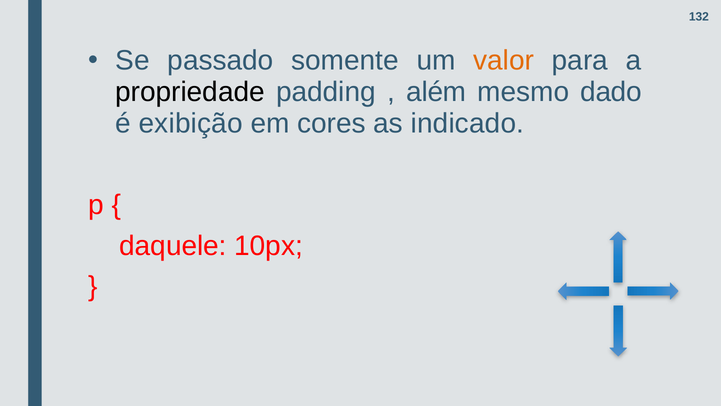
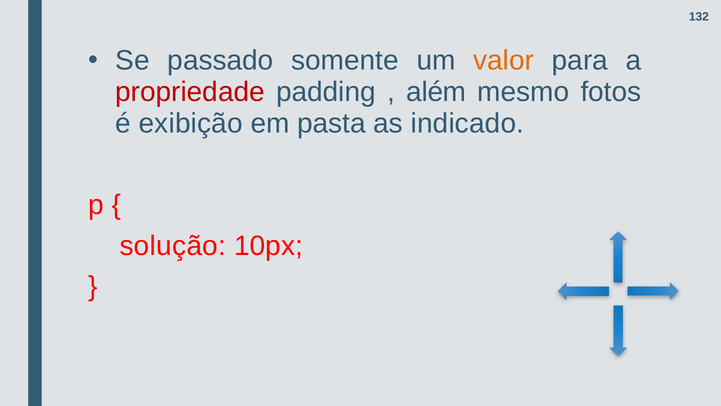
propriedade colour: black -> red (190, 92)
dado: dado -> fotos (611, 92)
cores: cores -> pasta (332, 124)
daquele: daquele -> solução (173, 246)
